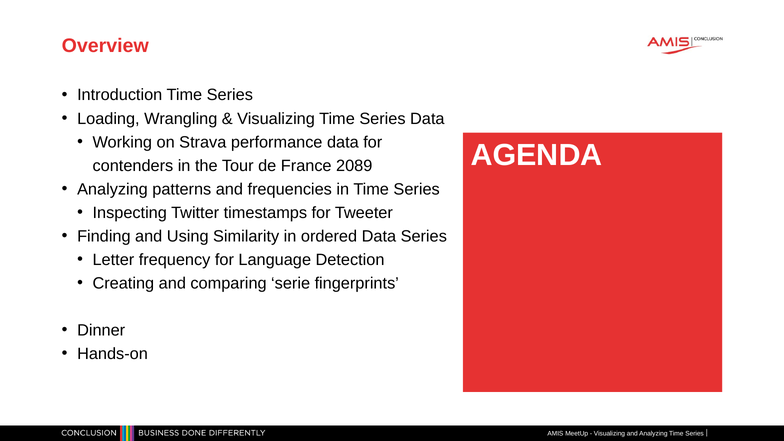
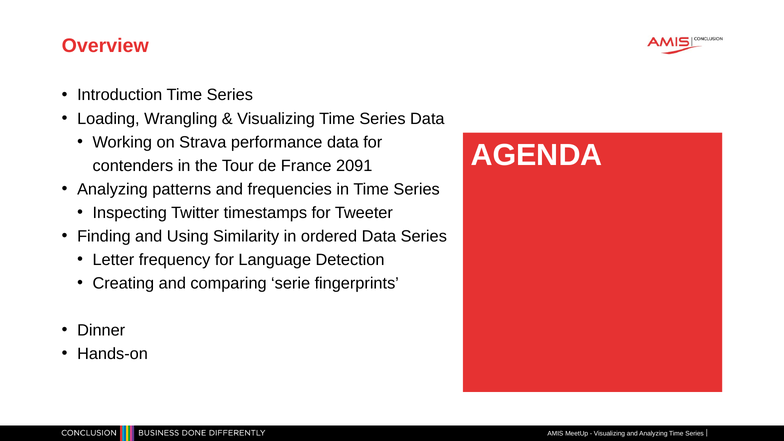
2089: 2089 -> 2091 (354, 166)
